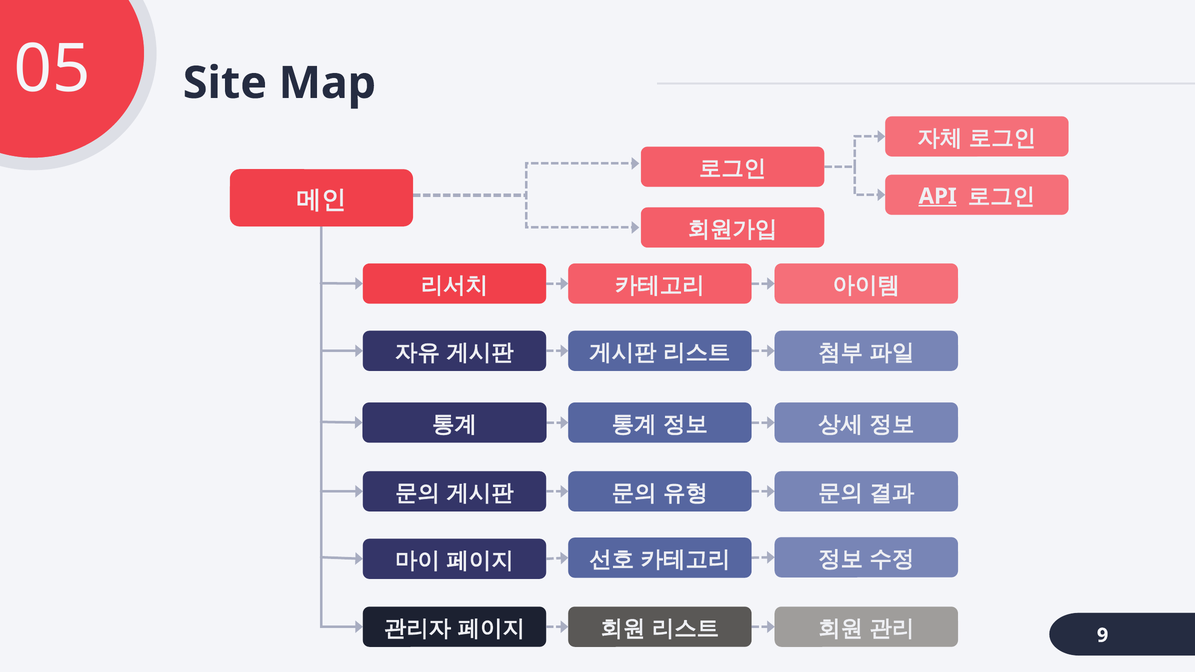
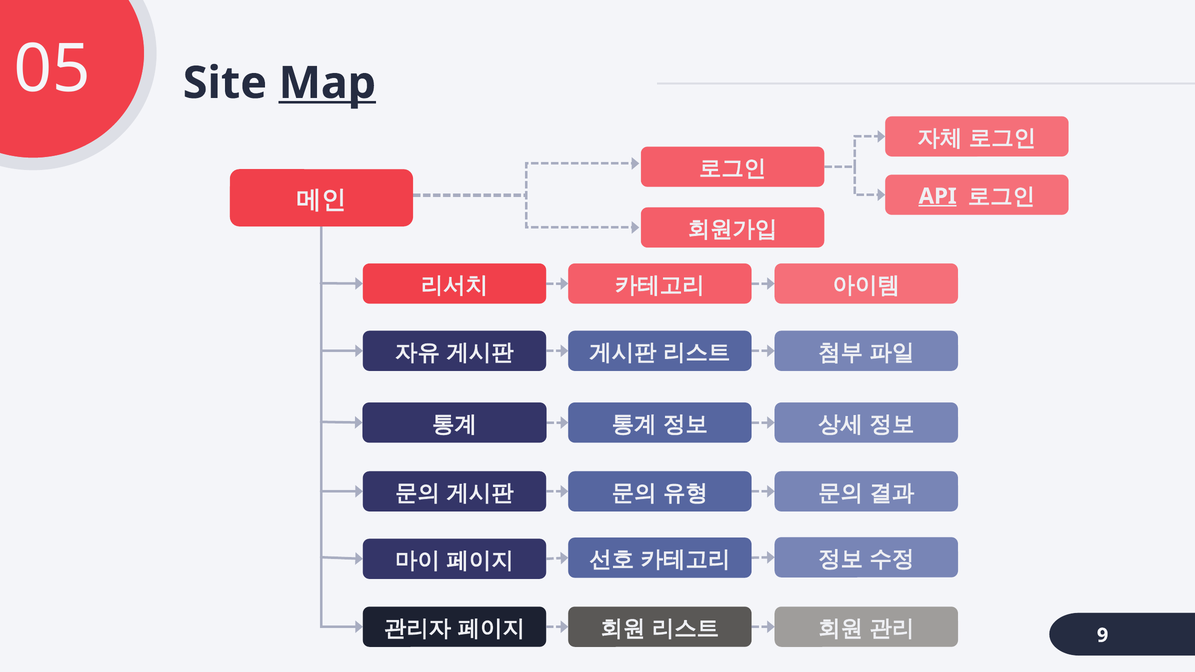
Map underline: none -> present (327, 83)
